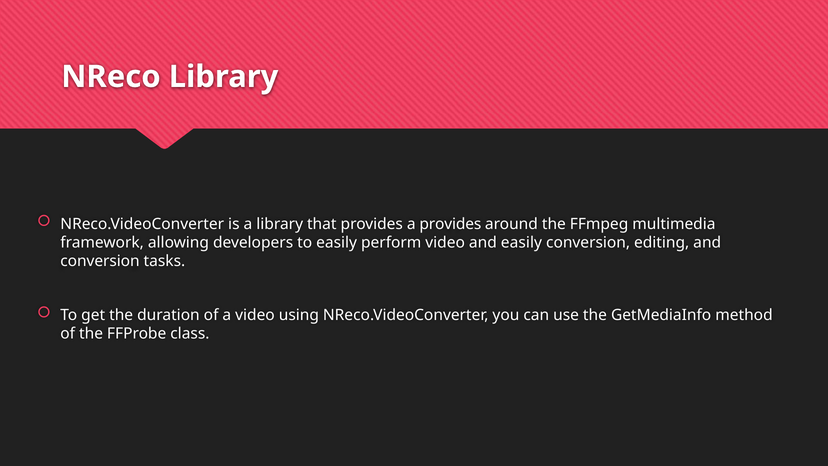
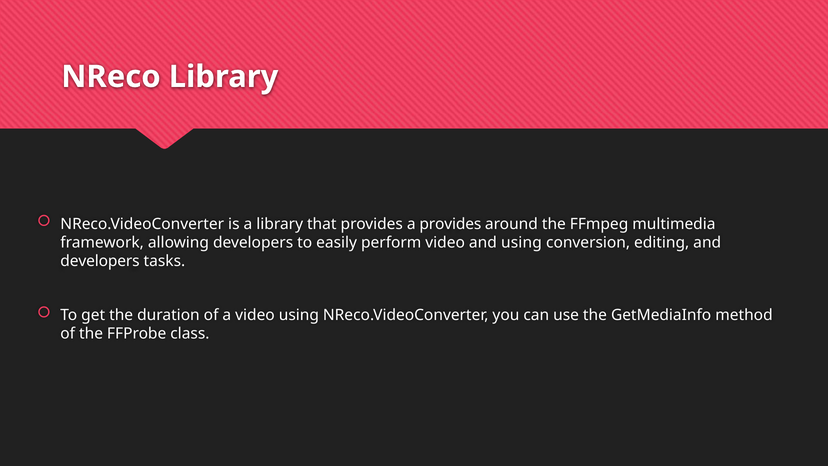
and easily: easily -> using (521, 242)
conversion: conversion -> developers (100, 261)
